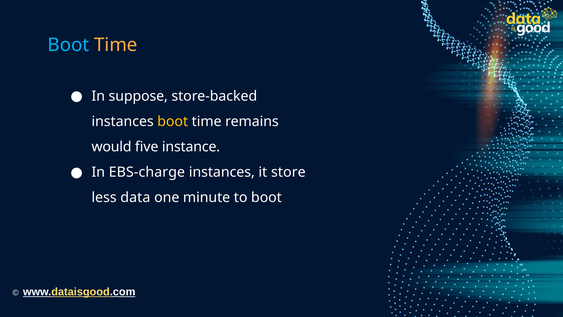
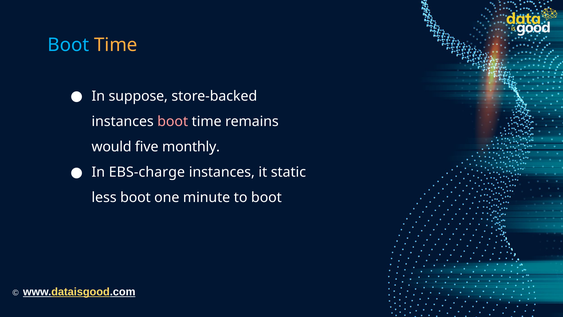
boot colour: yellow -> pink (173, 121)
instance: instance -> monthly (191, 147)
store: store -> static (288, 172)
less data: data -> boot (135, 197)
